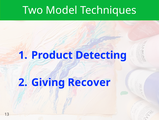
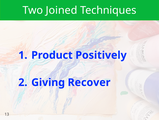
Model: Model -> Joined (62, 10)
Detecting: Detecting -> Positively (101, 55)
